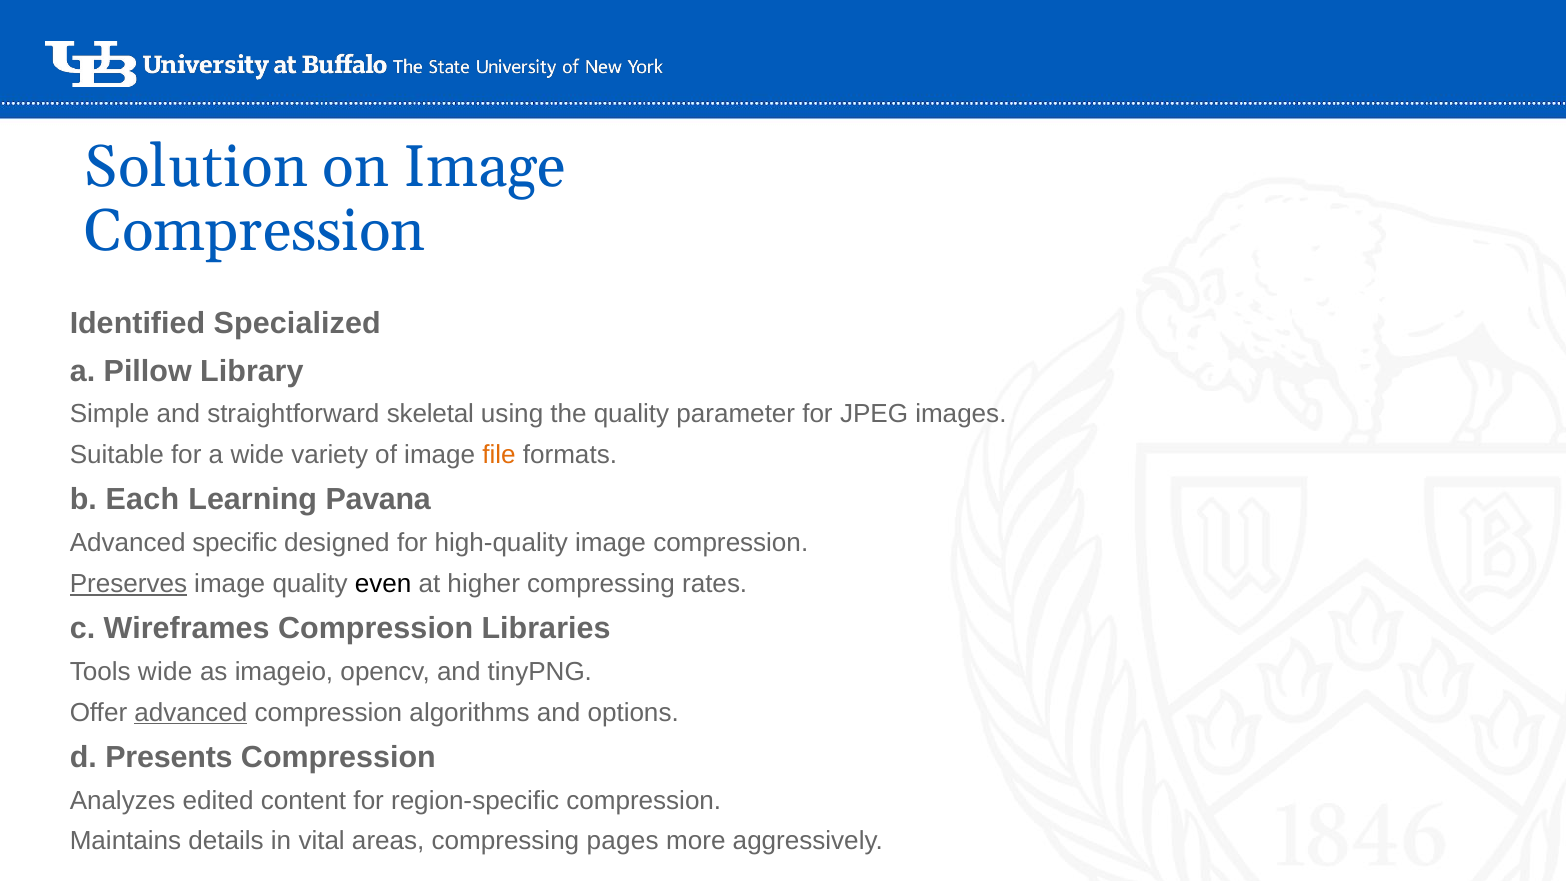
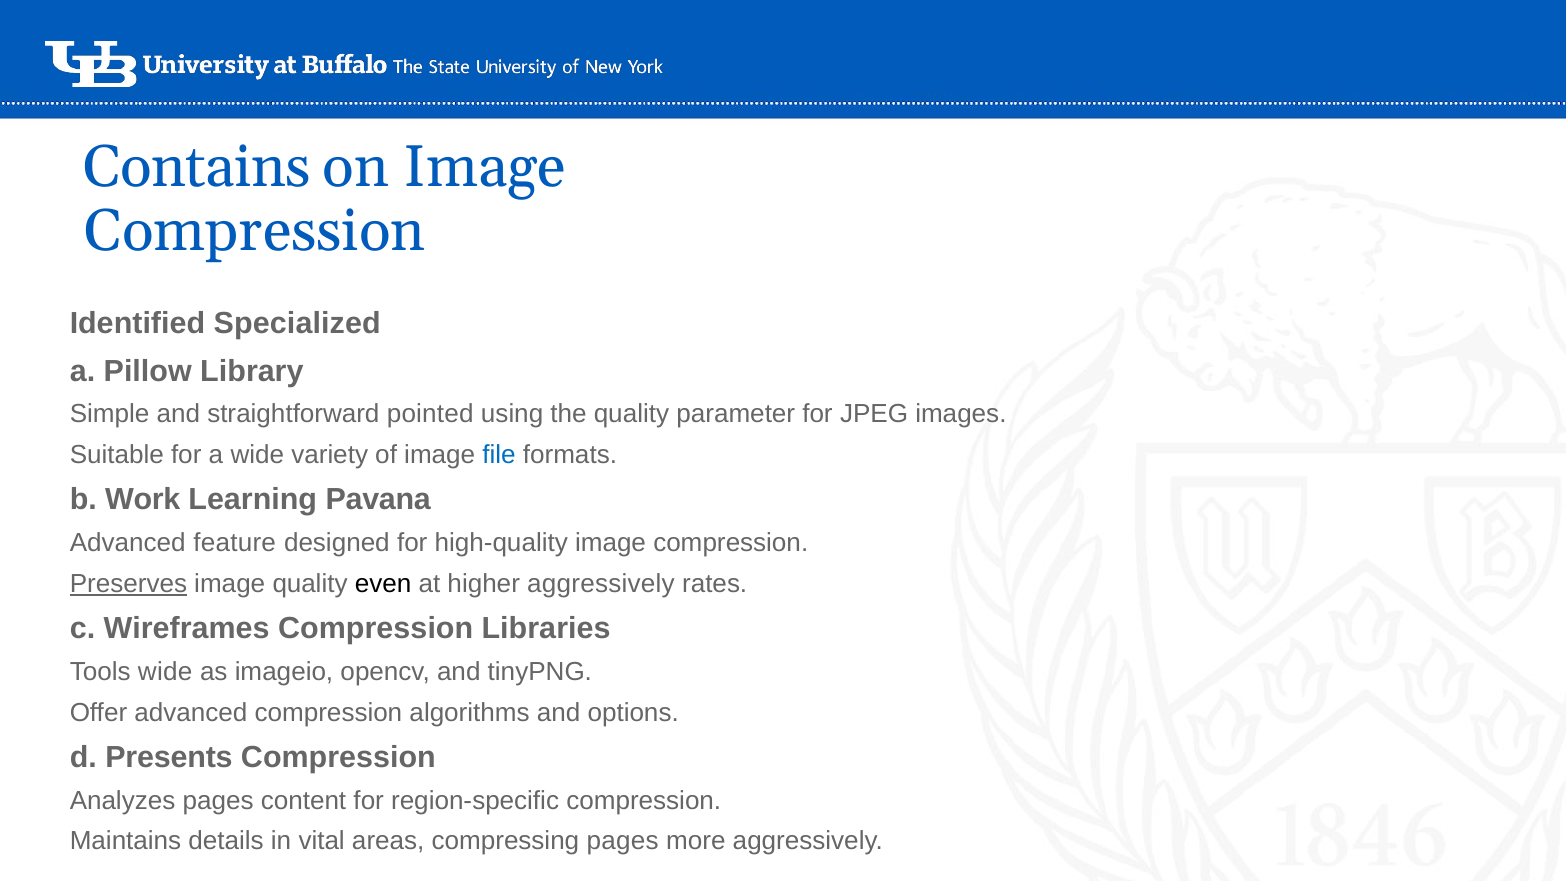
Solution: Solution -> Contains (197, 167)
skeletal: skeletal -> pointed (430, 414)
file colour: orange -> blue (499, 455)
Each: Each -> Work (143, 500)
specific: specific -> feature (235, 543)
higher compressing: compressing -> aggressively (601, 584)
advanced underline: present -> none (191, 712)
Analyzes edited: edited -> pages (218, 801)
